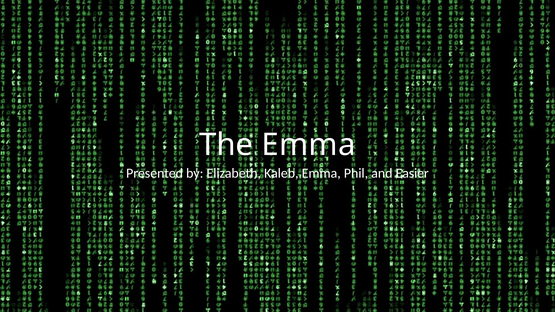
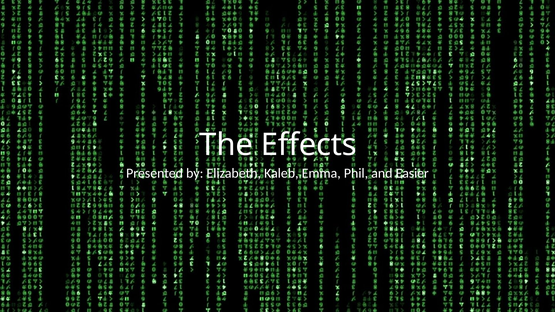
The Emma: Emma -> Effects (309, 145)
